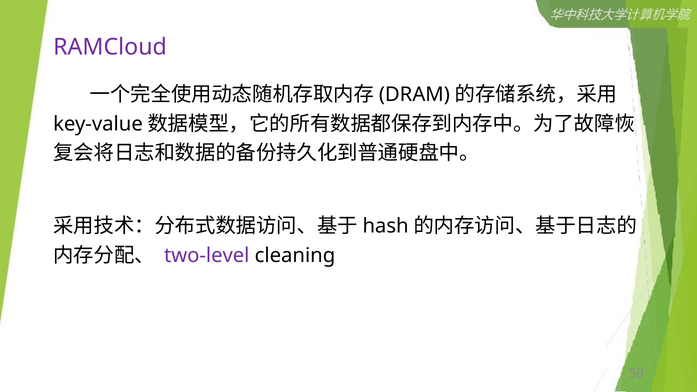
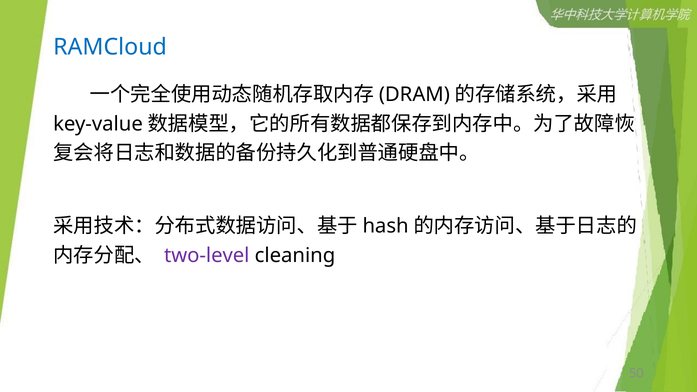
RAMCloud colour: purple -> blue (110, 47)
